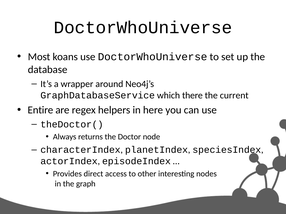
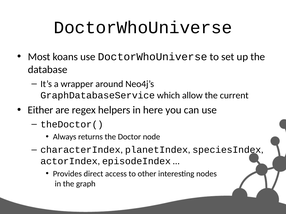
there: there -> allow (192, 96)
Entire: Entire -> Either (41, 110)
